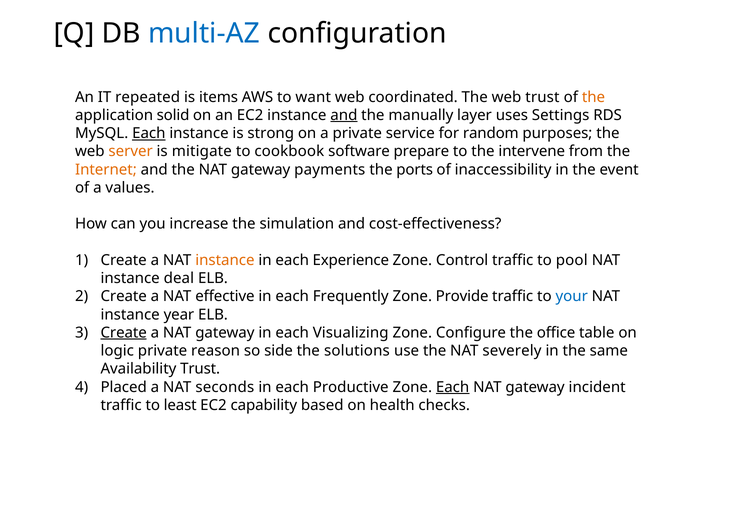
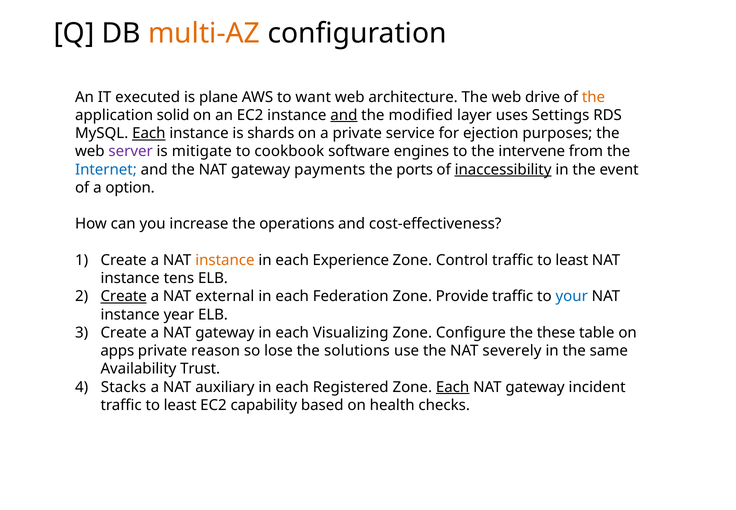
multi-AZ colour: blue -> orange (204, 34)
repeated: repeated -> executed (148, 97)
items: items -> plane (219, 97)
coordinated: coordinated -> architecture (413, 97)
web trust: trust -> drive (543, 97)
manually: manually -> modified (421, 115)
strong: strong -> shards (271, 133)
random: random -> ejection (491, 133)
server colour: orange -> purple (131, 151)
prepare: prepare -> engines (421, 151)
Internet colour: orange -> blue (106, 169)
inaccessibility underline: none -> present (503, 169)
values: values -> option (130, 188)
simulation: simulation -> operations (297, 224)
Control traffic to pool: pool -> least (572, 260)
deal: deal -> tens (179, 278)
Create underline: none -> present (124, 296)
effective: effective -> external (225, 296)
Frequently: Frequently -> Federation (351, 296)
Create underline: present -> none (124, 332)
office: office -> these (556, 332)
logic: logic -> apps (117, 350)
side: side -> lose (278, 350)
Placed: Placed -> Stacks (124, 387)
seconds: seconds -> auxiliary (225, 387)
Productive: Productive -> Registered (351, 387)
